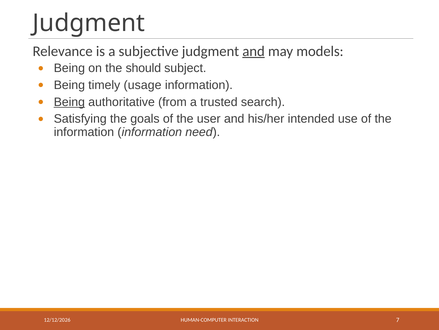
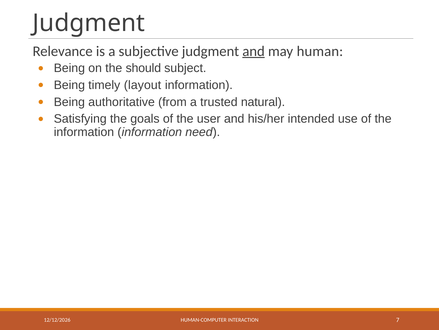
models: models -> human (320, 51)
usage: usage -> layout (143, 85)
Being underline: present -> none (69, 102)
search: search -> natural (263, 102)
